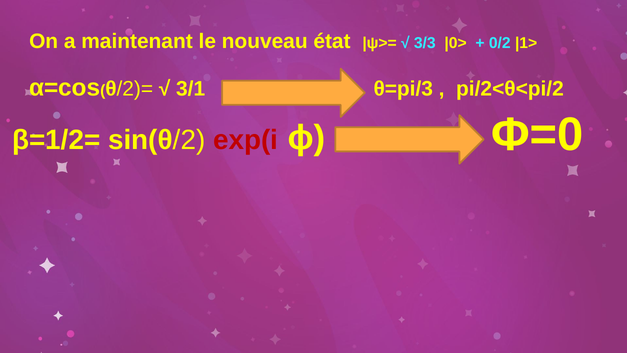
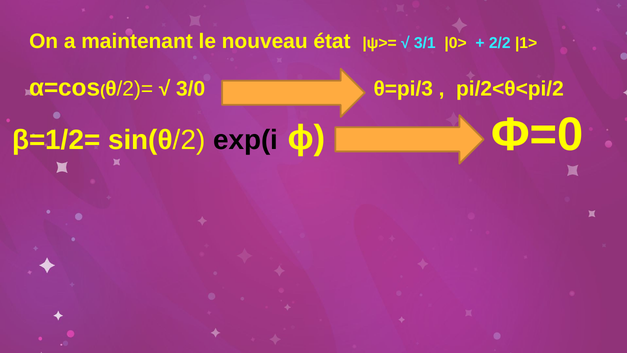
3/3: 3/3 -> 3/1 (425, 43)
0/2: 0/2 -> 2/2 (500, 43)
3/1: 3/1 -> 3/0 (191, 89)
exp(i colour: red -> black (246, 140)
